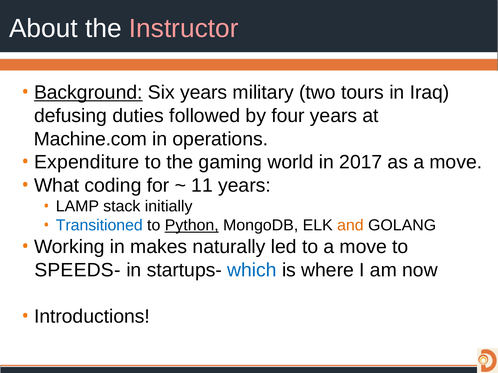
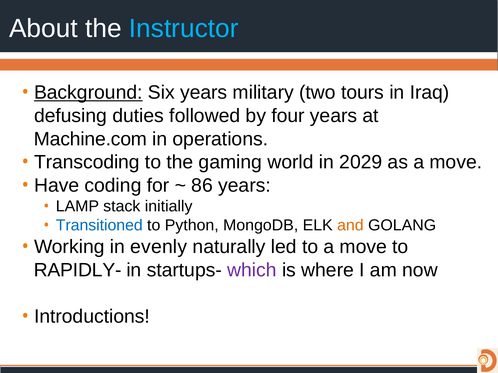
Instructor colour: pink -> light blue (184, 28)
Expenditure: Expenditure -> Transcoding (87, 162)
2017: 2017 -> 2029 (361, 162)
What: What -> Have (57, 186)
11: 11 -> 86 (202, 186)
Python underline: present -> none (192, 226)
makes: makes -> evenly (159, 247)
SPEEDS-: SPEEDS- -> RAPIDLY- (78, 270)
which colour: blue -> purple (252, 270)
